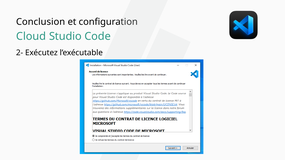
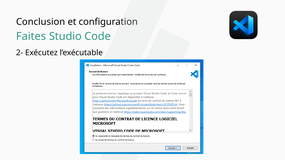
Cloud: Cloud -> Faites (31, 36)
